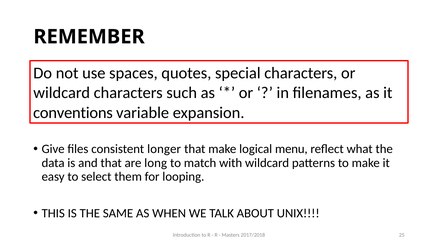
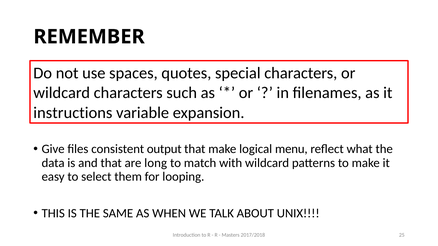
conventions: conventions -> instructions (73, 113)
longer: longer -> output (164, 149)
